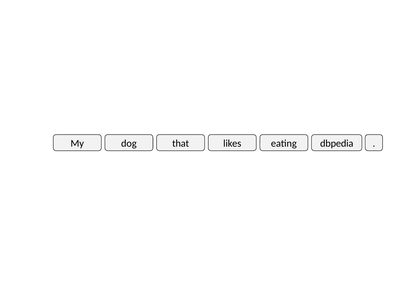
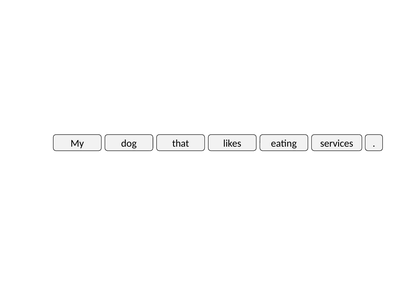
dbpedia: dbpedia -> services (337, 143)
